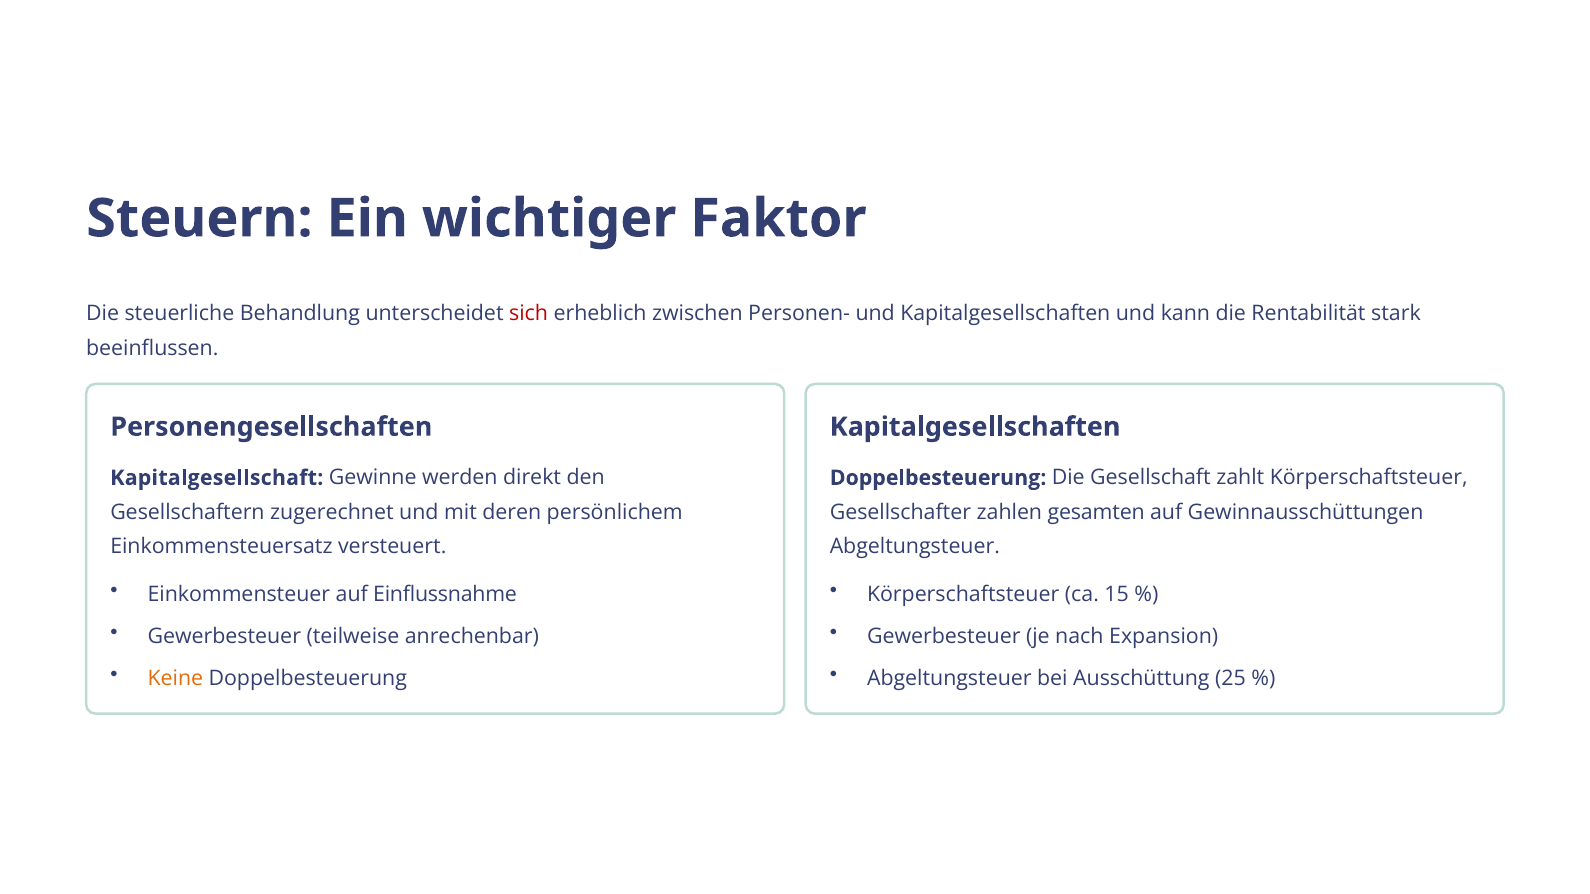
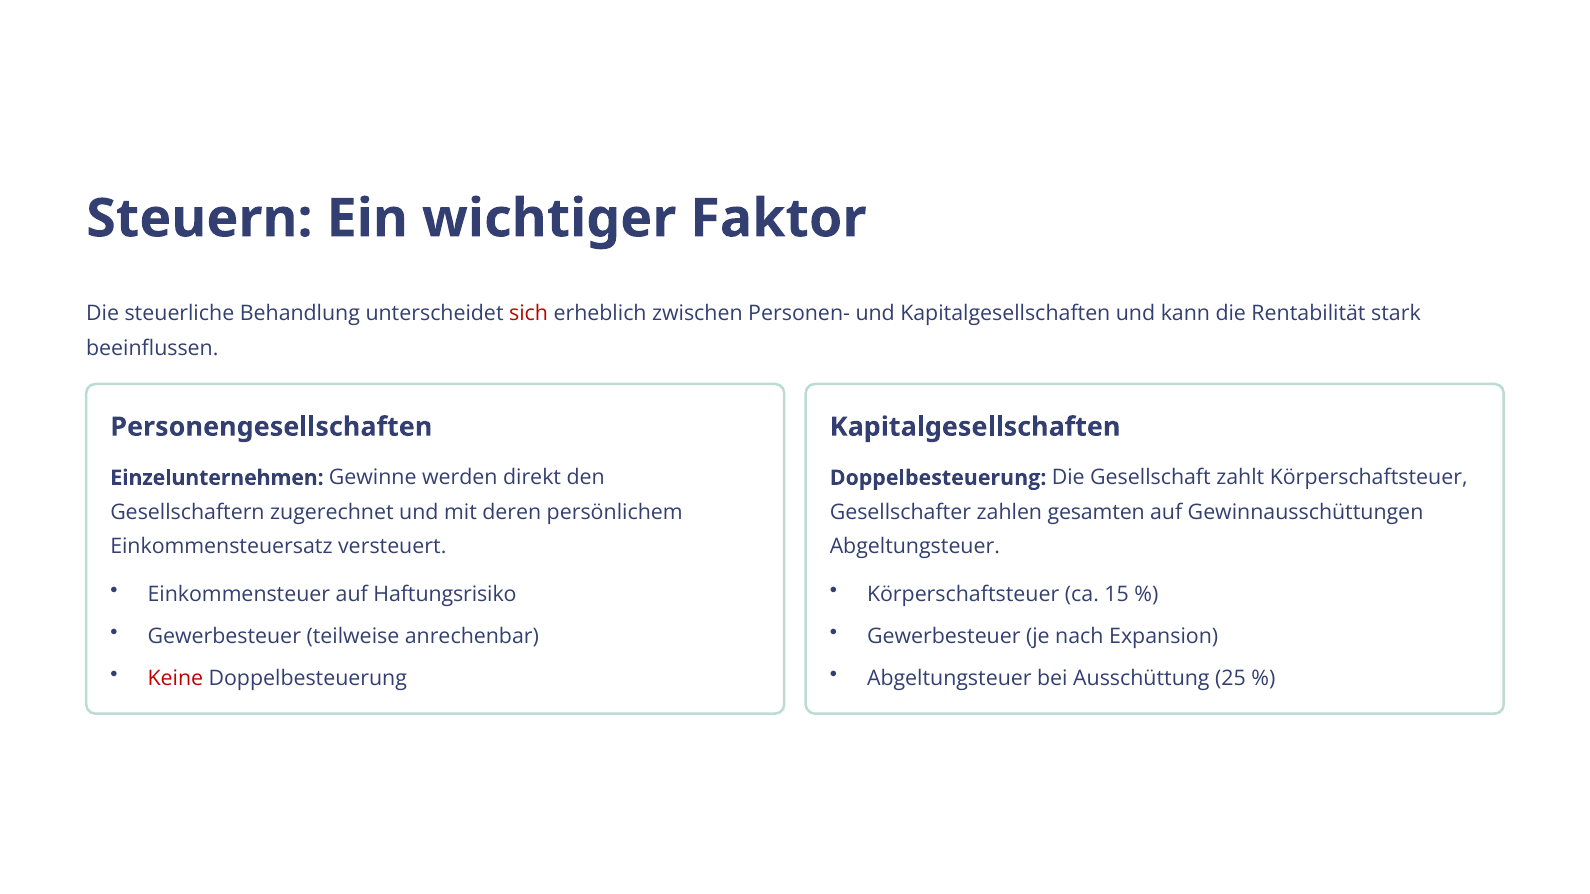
Kapitalgesellschaft: Kapitalgesellschaft -> Einzelunternehmen (217, 478)
Einflussnahme: Einflussnahme -> Haftungsrisiko (445, 594)
Keine colour: orange -> red (175, 679)
